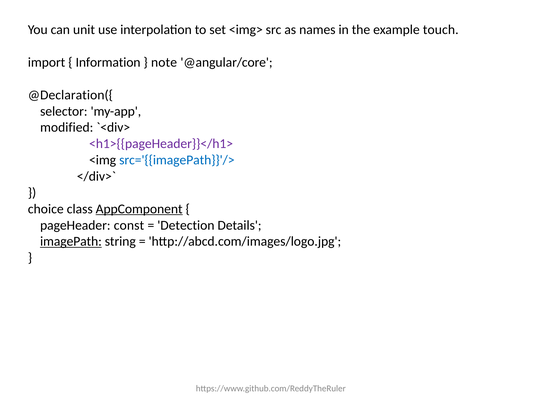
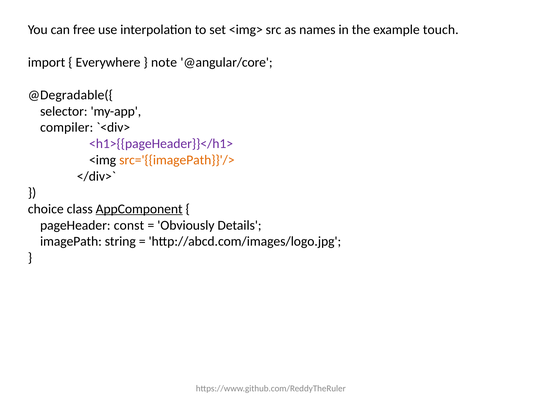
unit: unit -> free (84, 30)
Information: Information -> Everywhere (108, 62)
@Declaration({: @Declaration({ -> @Degradable({ (70, 95)
modified: modified -> compiler (67, 127)
src='{{imagePath}}'/> colour: blue -> orange (177, 160)
Detection: Detection -> Obviously (186, 225)
imagePath underline: present -> none (71, 241)
